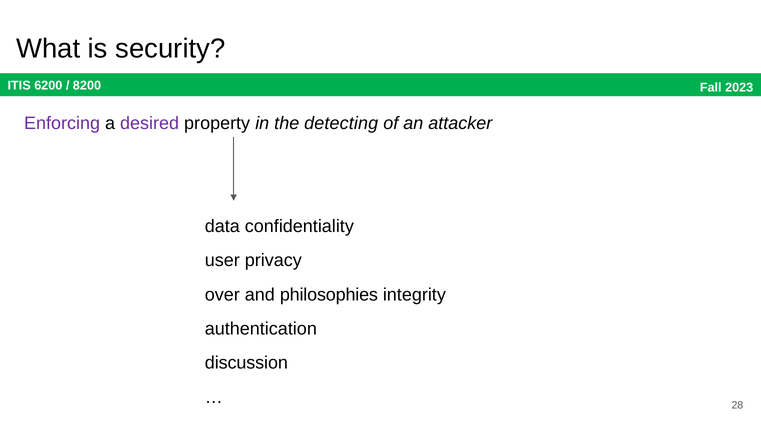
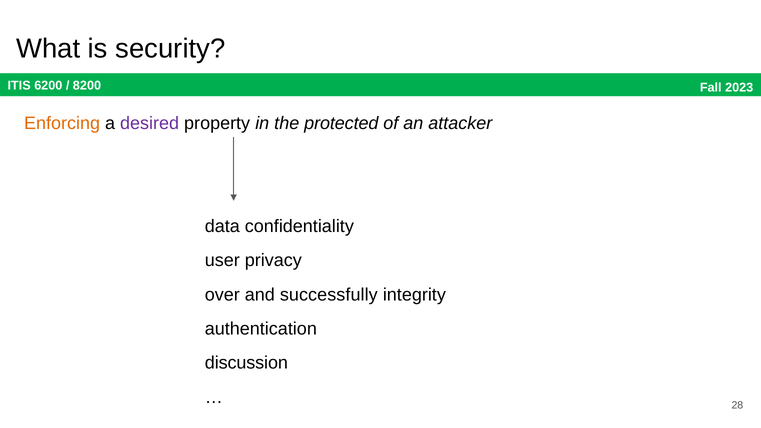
Enforcing colour: purple -> orange (62, 123)
detecting: detecting -> protected (341, 123)
philosophies: philosophies -> successfully (329, 295)
